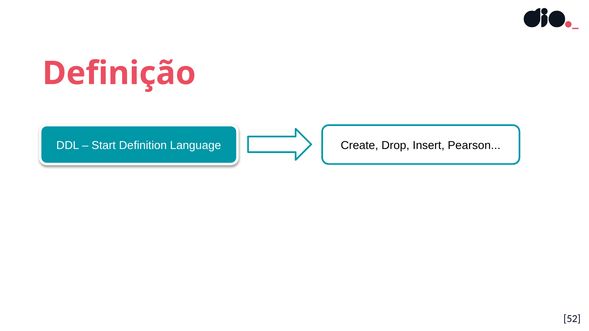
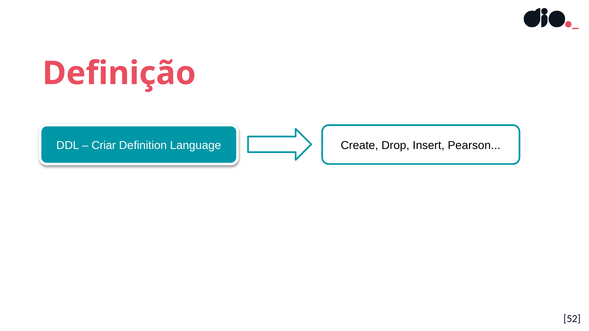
Start: Start -> Criar (104, 145)
